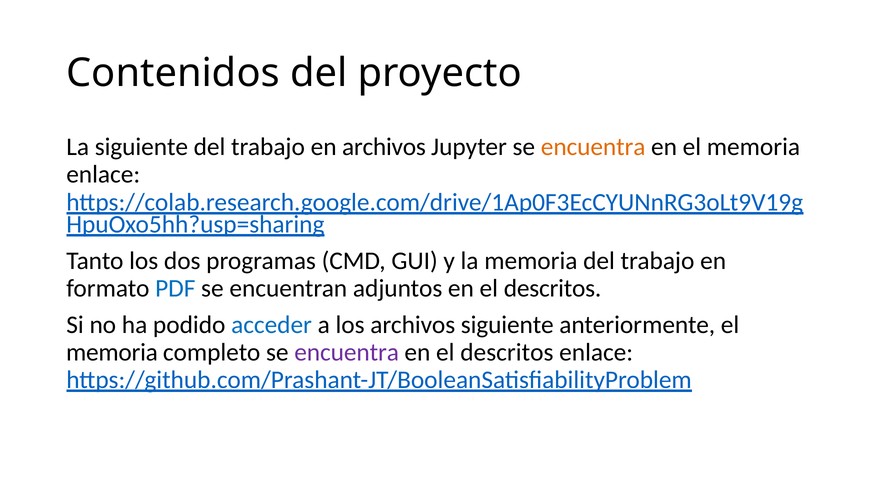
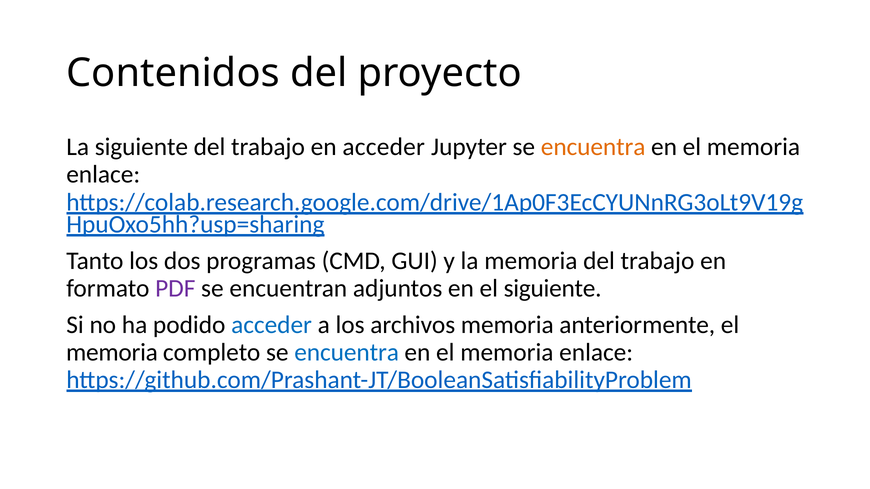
en archivos: archivos -> acceder (384, 147)
PDF colour: blue -> purple (175, 289)
adjuntos en el descritos: descritos -> siguiente (553, 289)
archivos siguiente: siguiente -> memoria (507, 325)
encuentra colour: purple -> blue (347, 352)
descritos: descritos -> memoria (507, 352)
